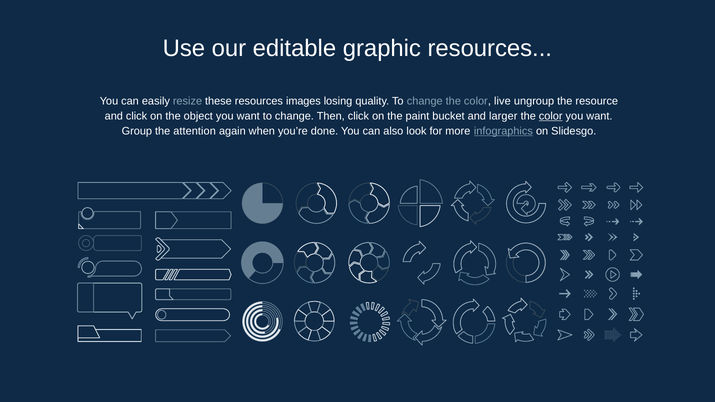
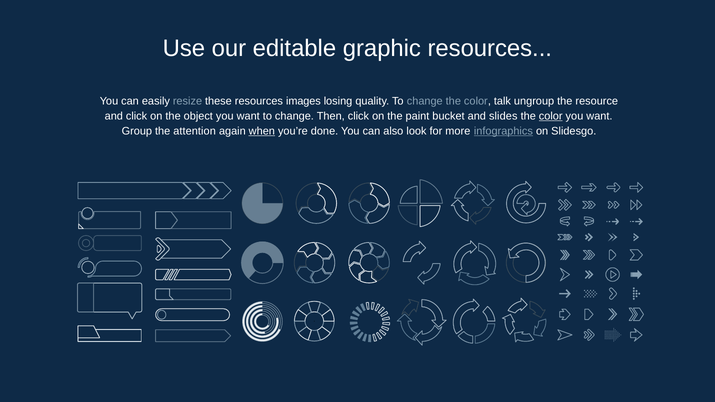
live: live -> talk (502, 101)
larger: larger -> slides (503, 116)
when underline: none -> present (262, 131)
